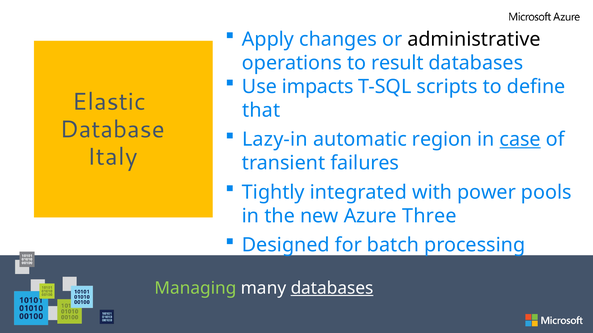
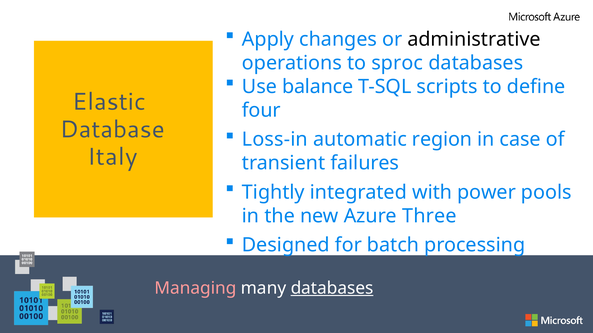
result: result -> sproc (397, 63)
impacts: impacts -> balance (318, 87)
that: that -> four (261, 110)
Lazy-in: Lazy-in -> Loss-in (275, 140)
case underline: present -> none (520, 140)
Managing colour: light green -> pink (195, 289)
